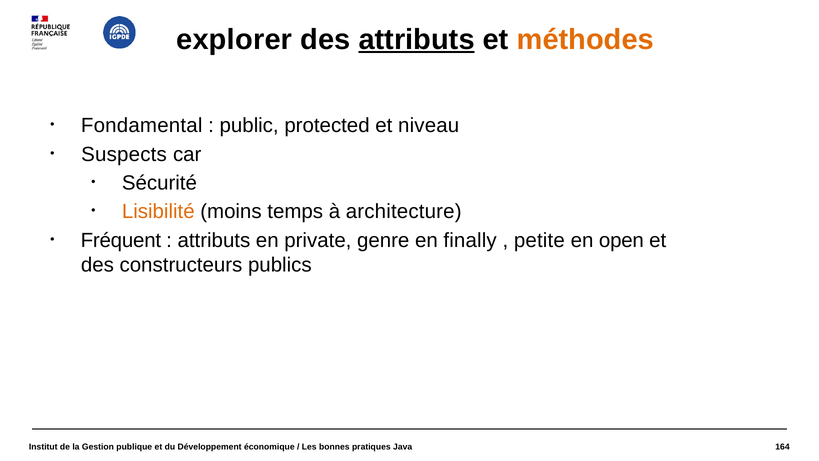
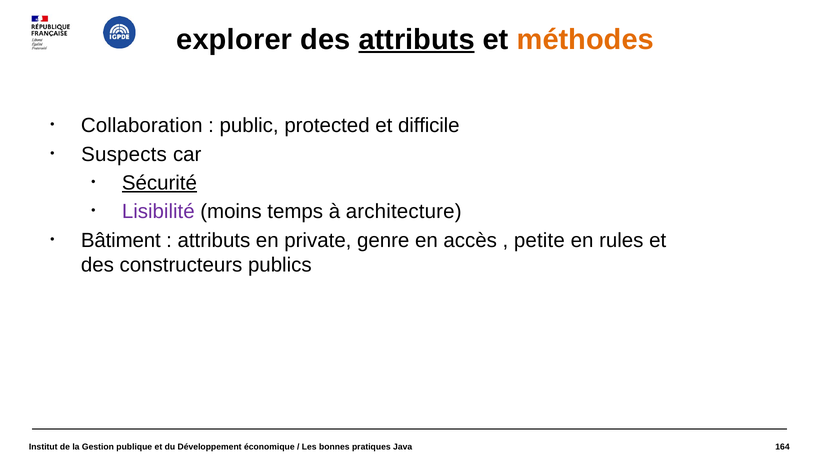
Fondamental: Fondamental -> Collaboration (142, 126)
niveau: niveau -> difficile (429, 126)
Sécurité underline: none -> present (159, 183)
Lisibilité colour: orange -> purple (158, 212)
Fréquent: Fréquent -> Bâtiment (121, 240)
finally: finally -> accès (470, 240)
open: open -> rules (621, 240)
